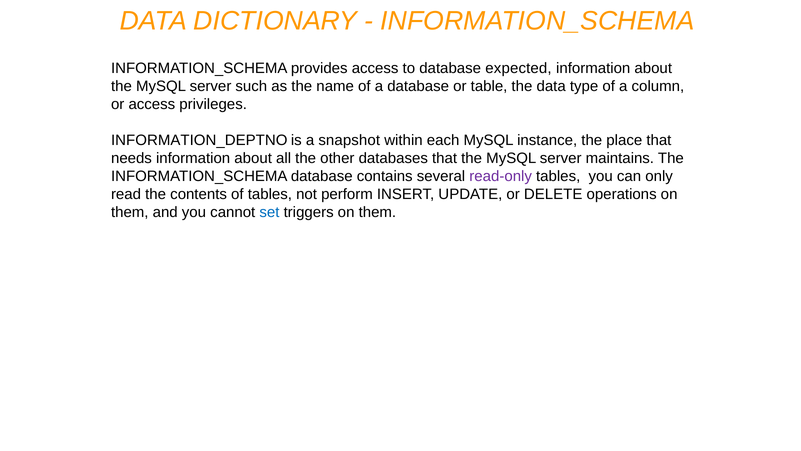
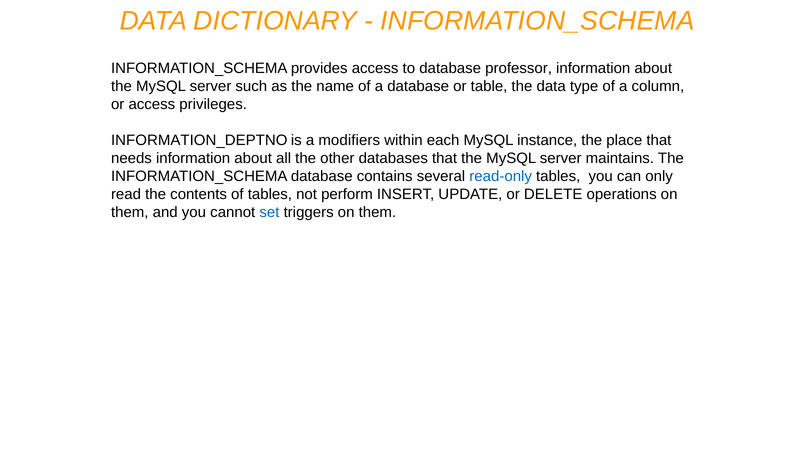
expected: expected -> professor (519, 68)
snapshot: snapshot -> modifiers (349, 140)
read-only colour: purple -> blue (501, 176)
